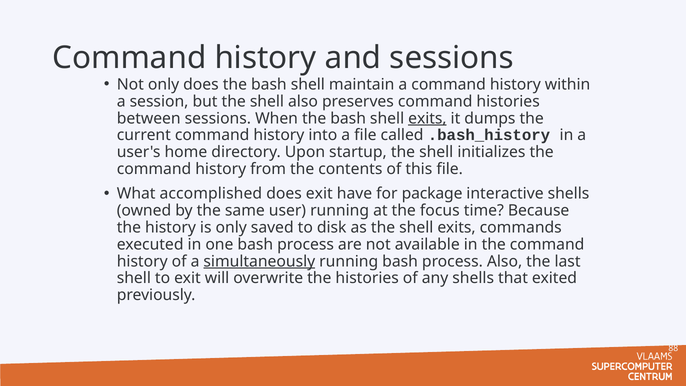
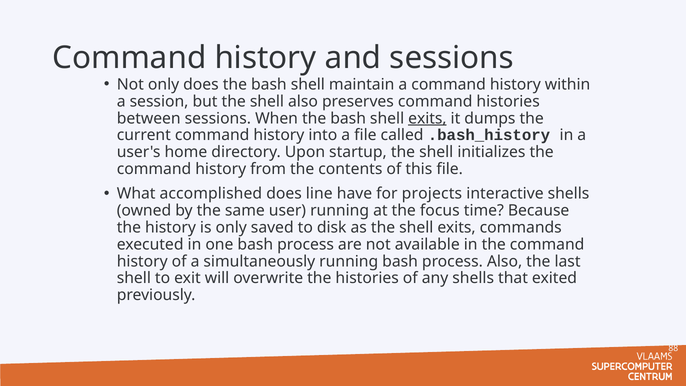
does exit: exit -> line (319, 193)
package: package -> projects (432, 193)
simultaneously underline: present -> none (259, 261)
